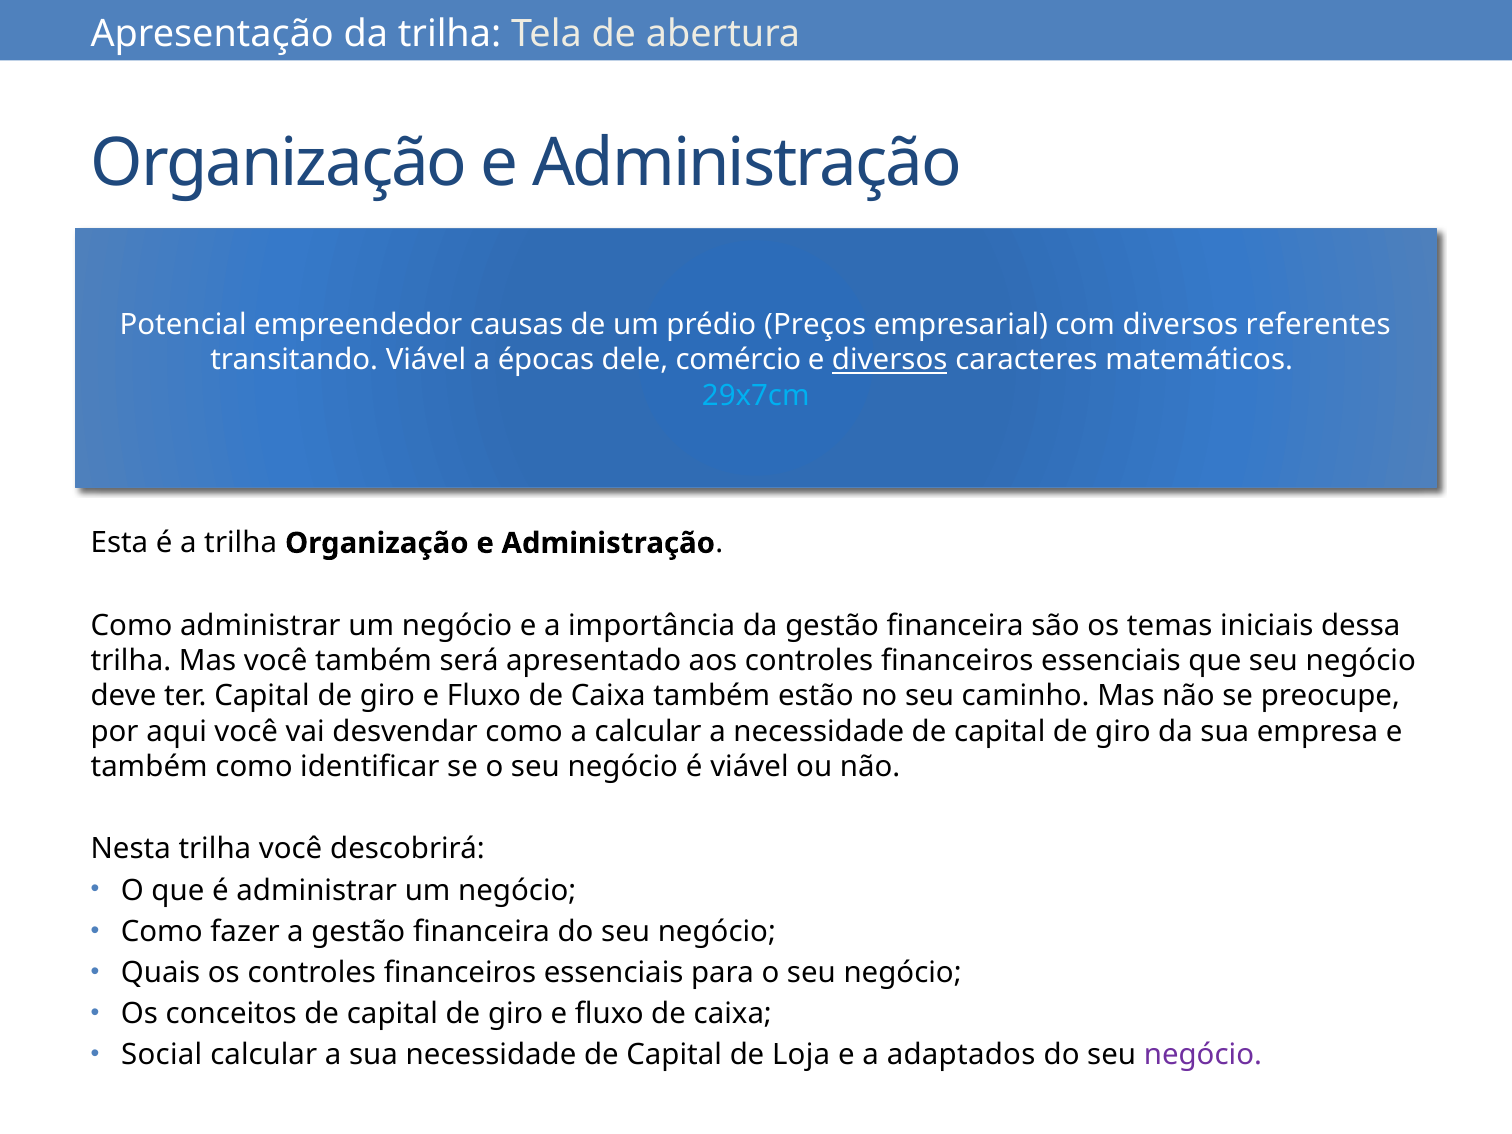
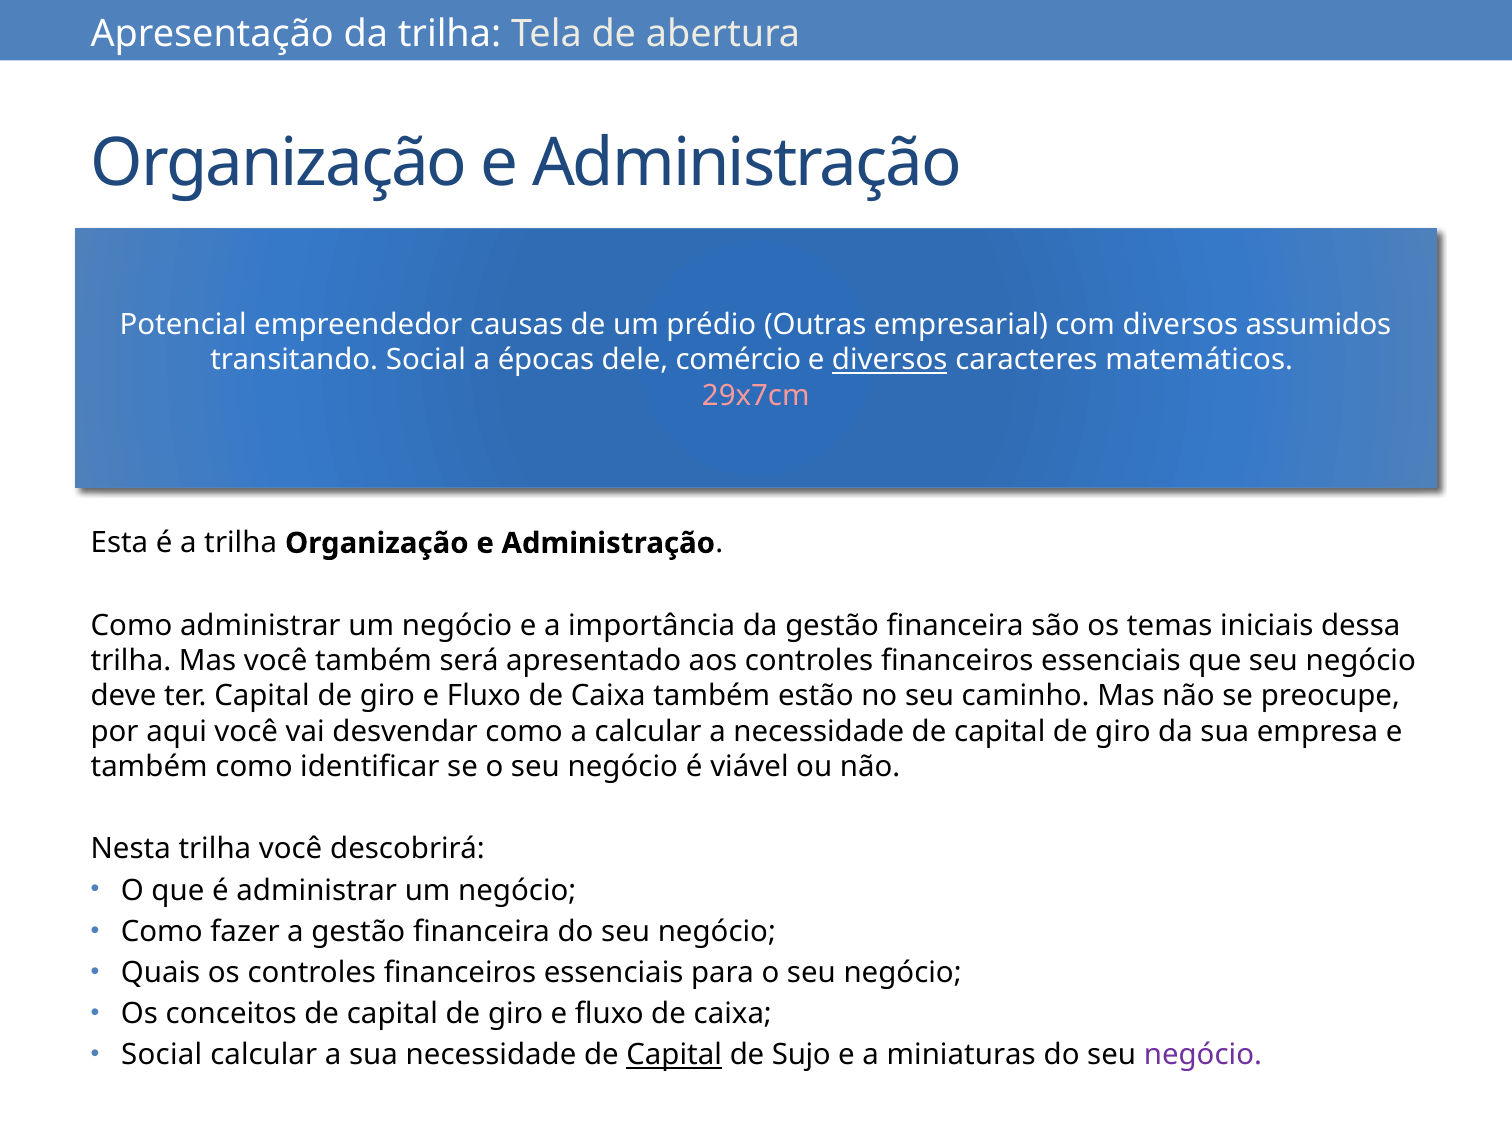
Preços: Preços -> Outras (815, 325)
referentes: referentes -> assumidos (1318, 325)
transitando Viável: Viável -> Social (426, 360)
29x7cm colour: light blue -> pink (756, 395)
Capital underline: none -> present (674, 1055)
Loja: Loja -> Sujo (801, 1055)
adaptados: adaptados -> miniaturas (961, 1055)
